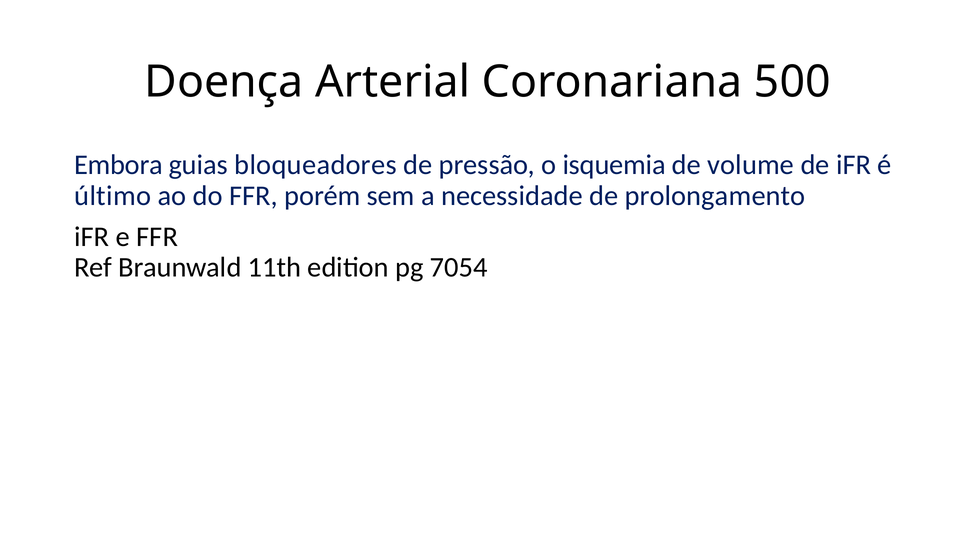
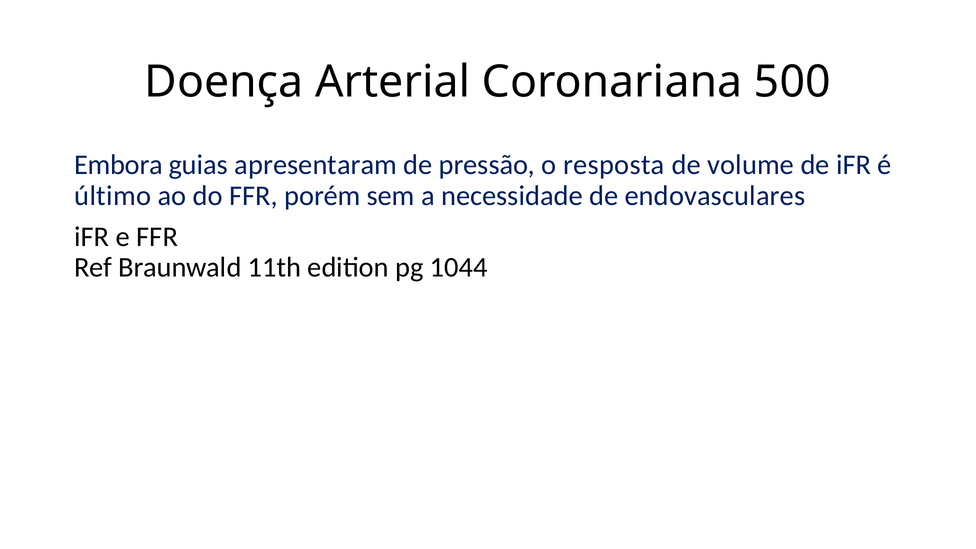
bloqueadores: bloqueadores -> apresentaram (316, 165)
isquemia: isquemia -> resposta (614, 165)
prolongamento: prolongamento -> endovasculares (715, 196)
7054: 7054 -> 1044 (459, 267)
